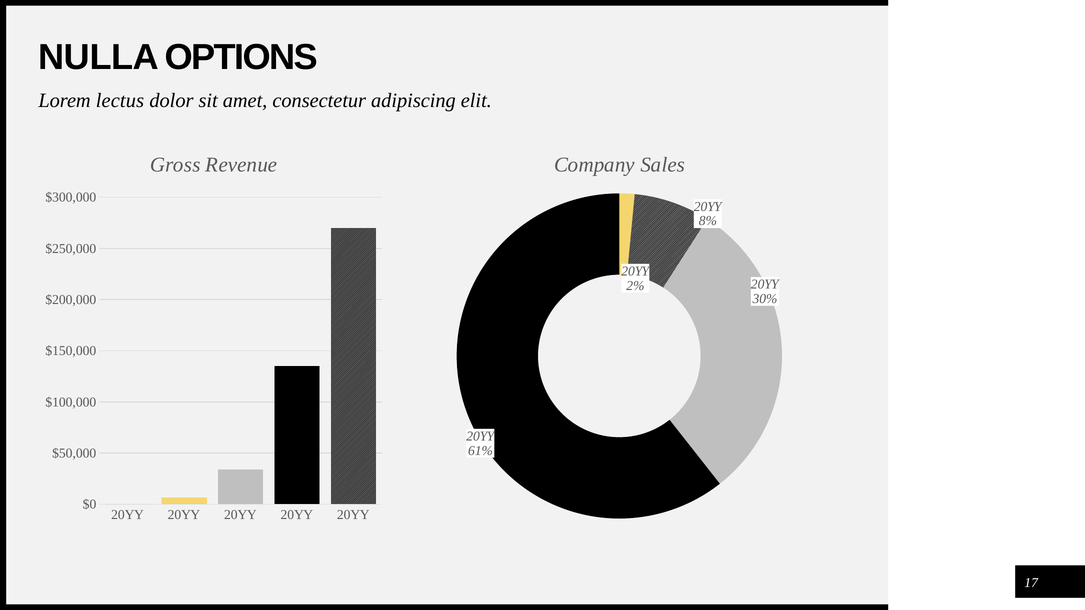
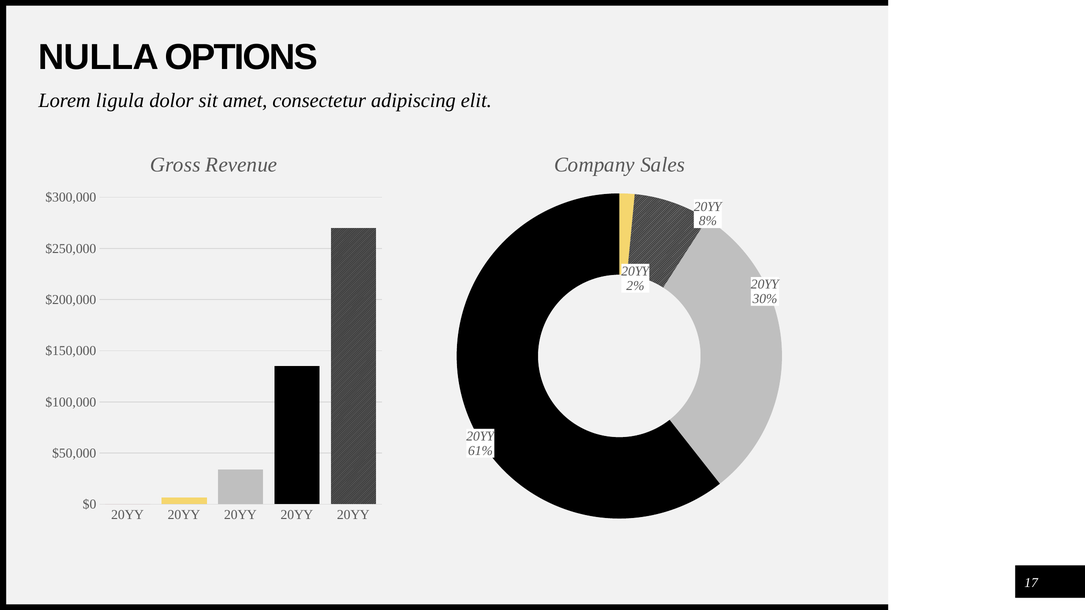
lectus: lectus -> ligula (120, 101)
